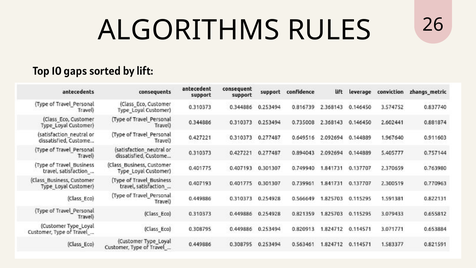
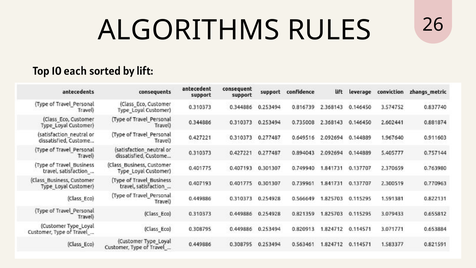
gaps: gaps -> each (75, 71)
